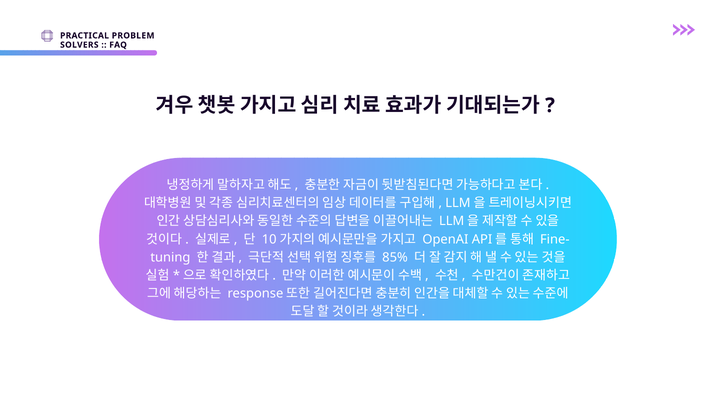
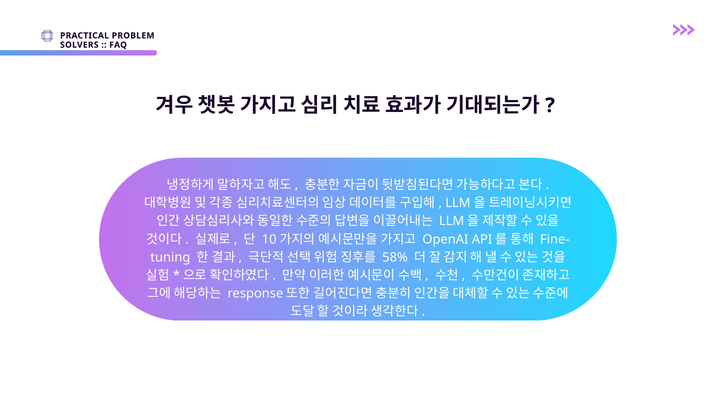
85%: 85% -> 58% (395, 257)
